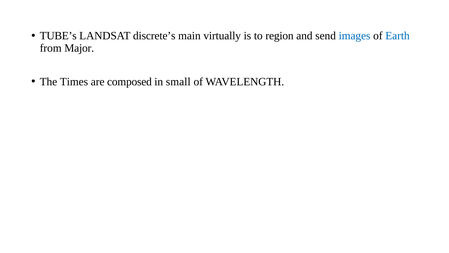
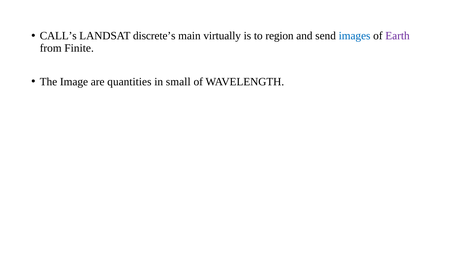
TUBE’s: TUBE’s -> CALL’s (58, 36)
Earth colour: blue -> purple (398, 36)
Major: Major -> Finite (79, 48)
Times: Times -> Image (74, 82)
composed: composed -> quantities (129, 82)
